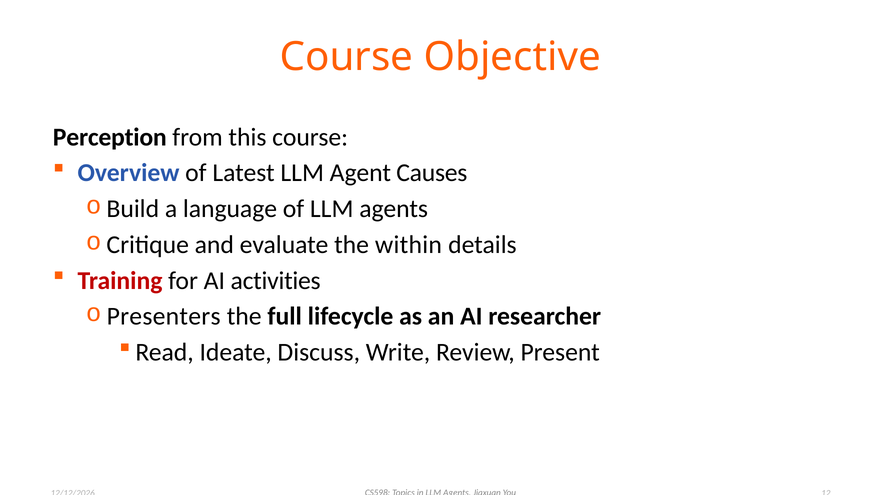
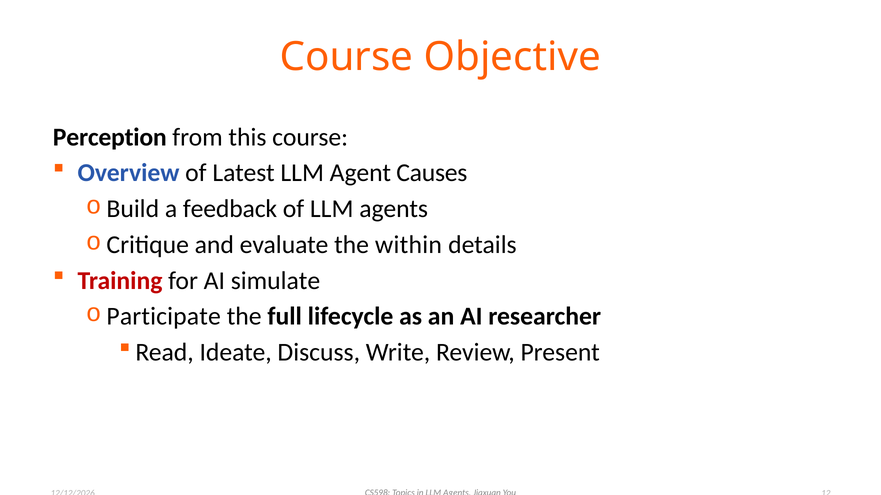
language: language -> feedback (230, 209)
activities: activities -> simulate (276, 281)
Presenters: Presenters -> Participate (164, 317)
